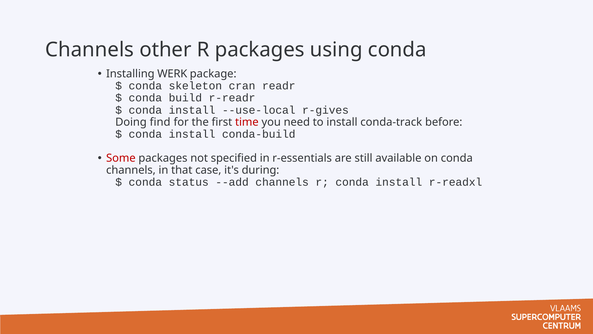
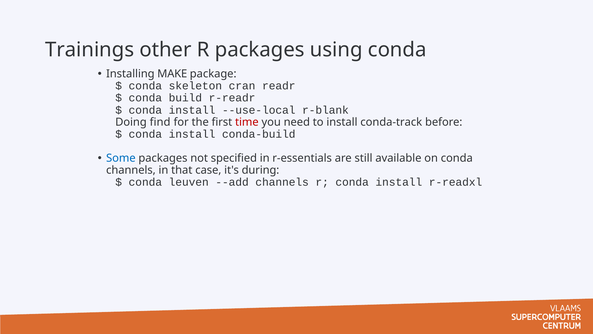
Channels: Channels -> Trainings (90, 50)
WERK: WERK -> MAKE (172, 74)
r-gives: r-gives -> r-blank (325, 110)
Some colour: red -> blue (121, 158)
status: status -> leuven (189, 182)
